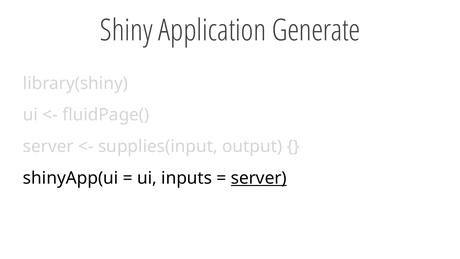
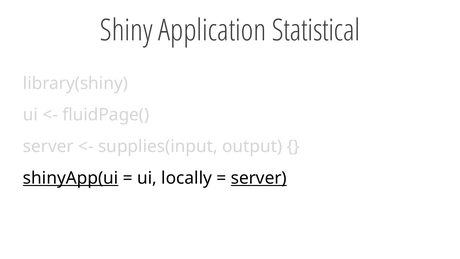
Generate: Generate -> Statistical (316, 30)
shinyApp(ui underline: none -> present (71, 178)
inputs: inputs -> locally (187, 178)
